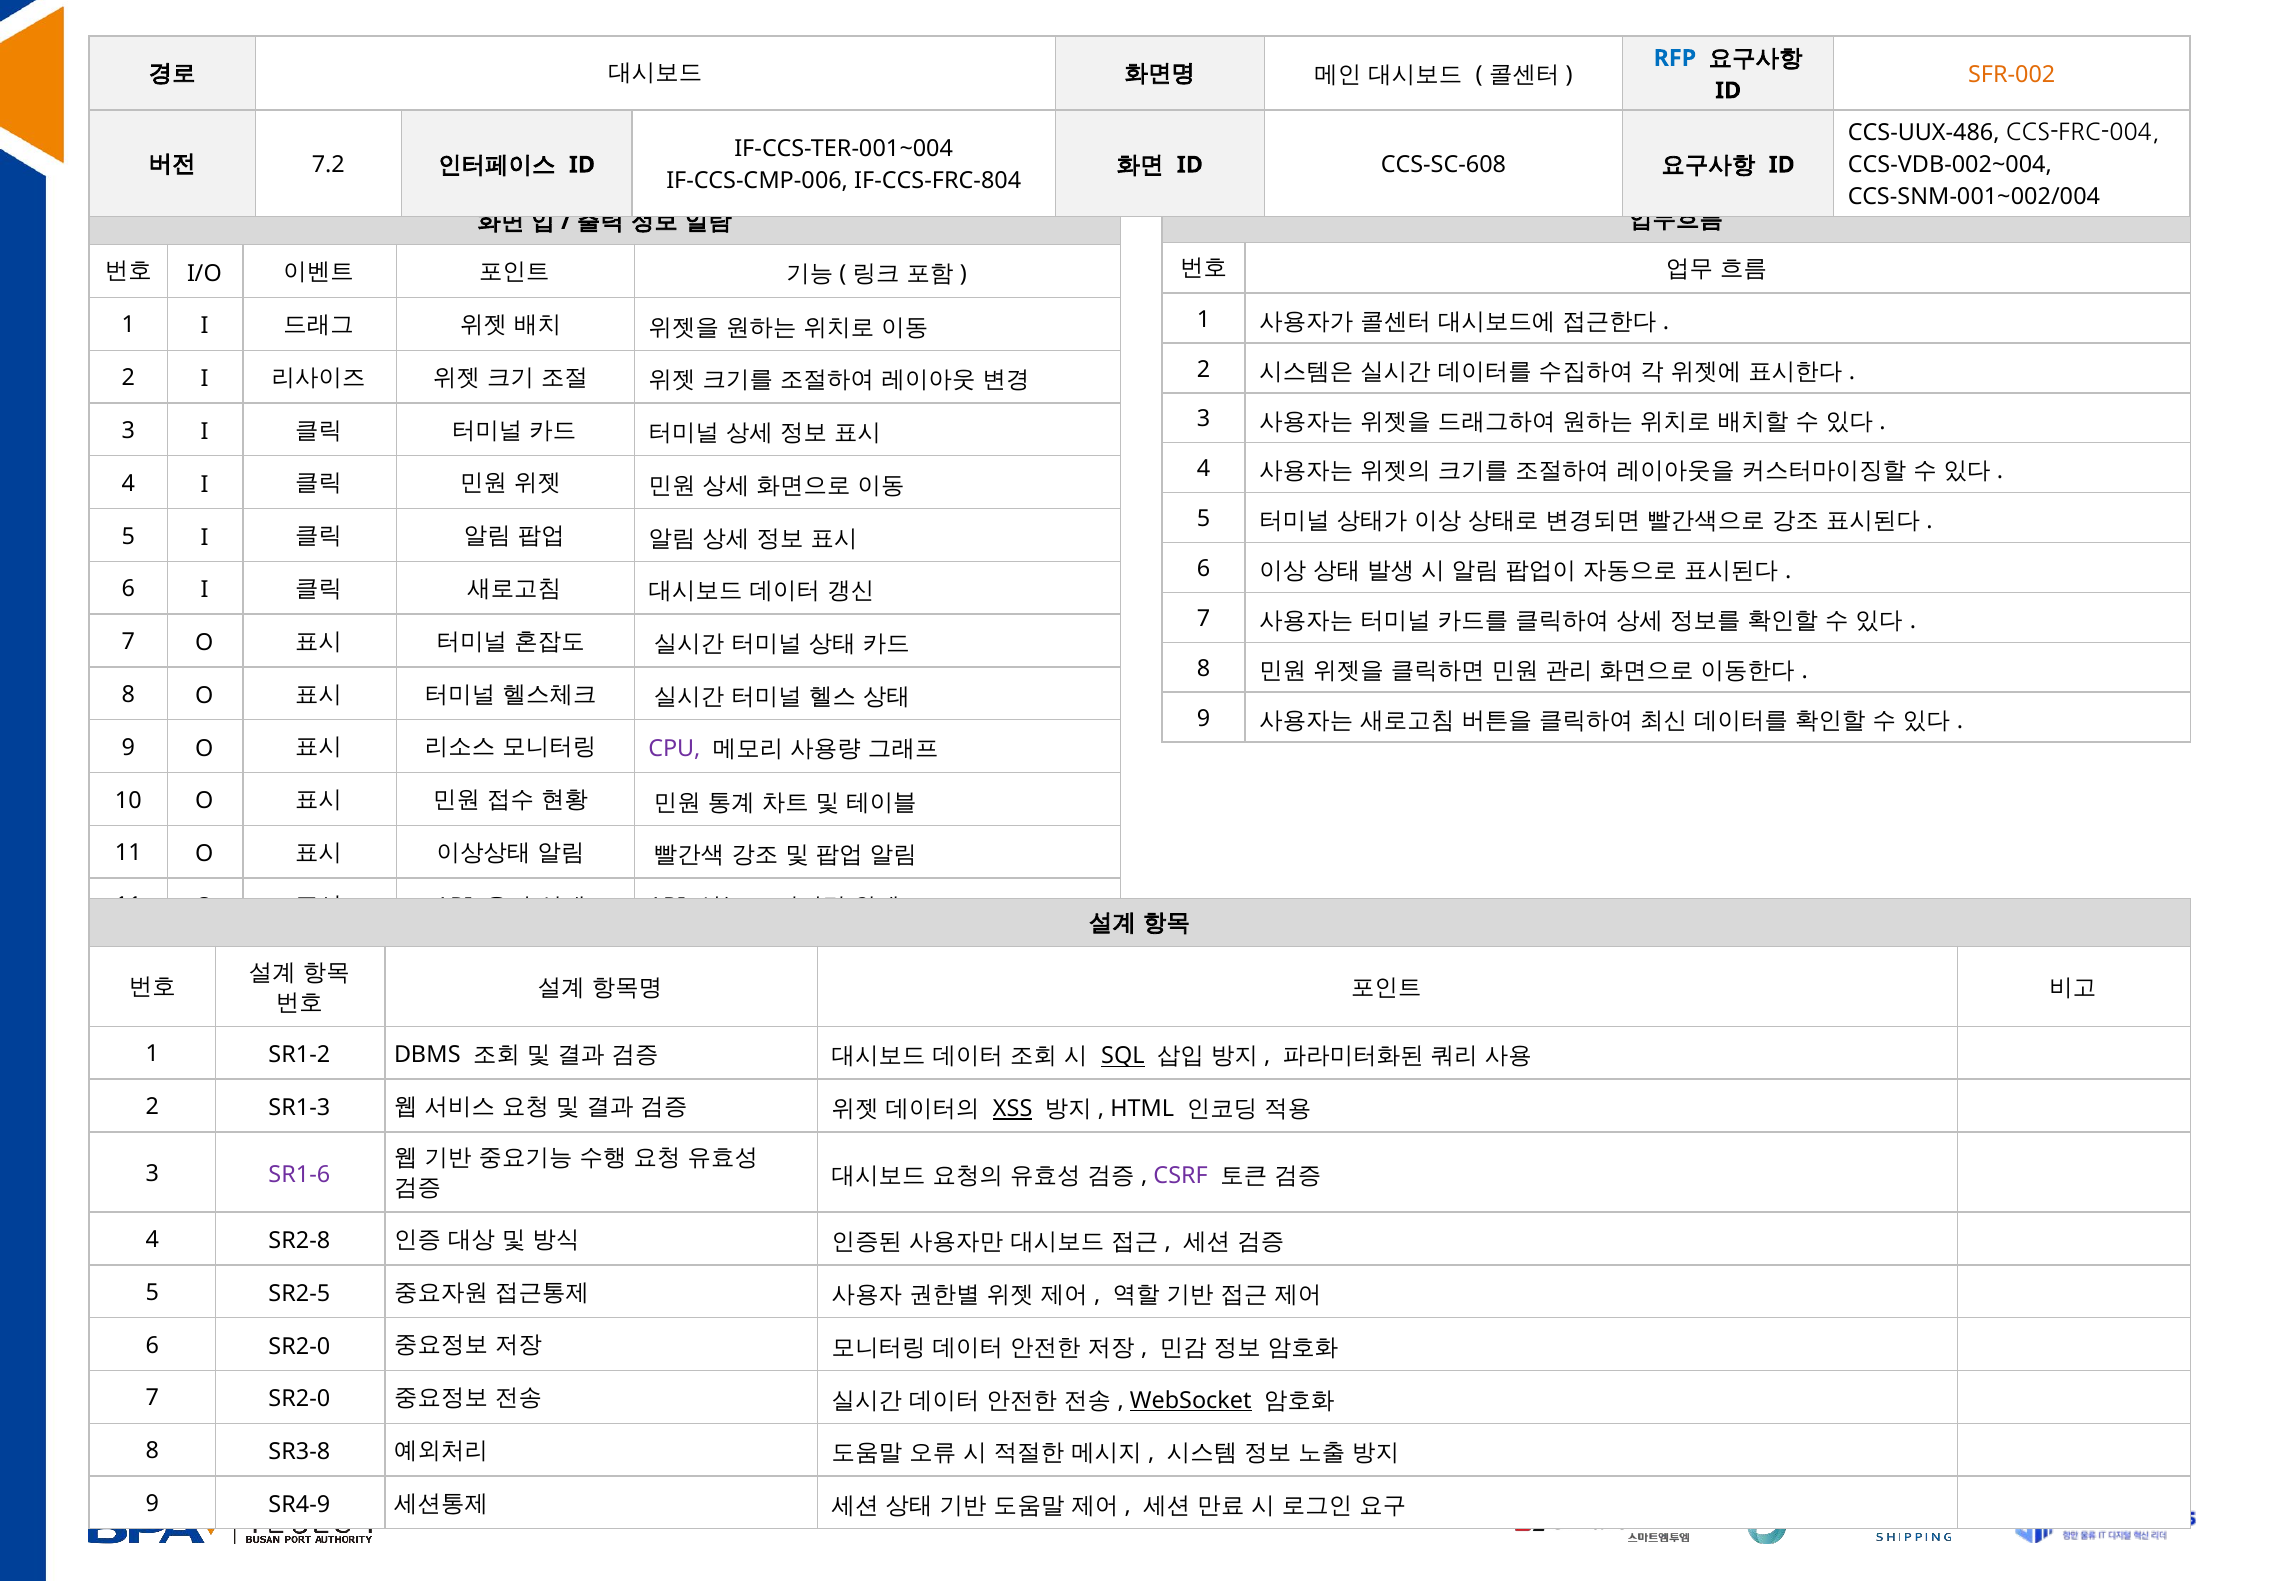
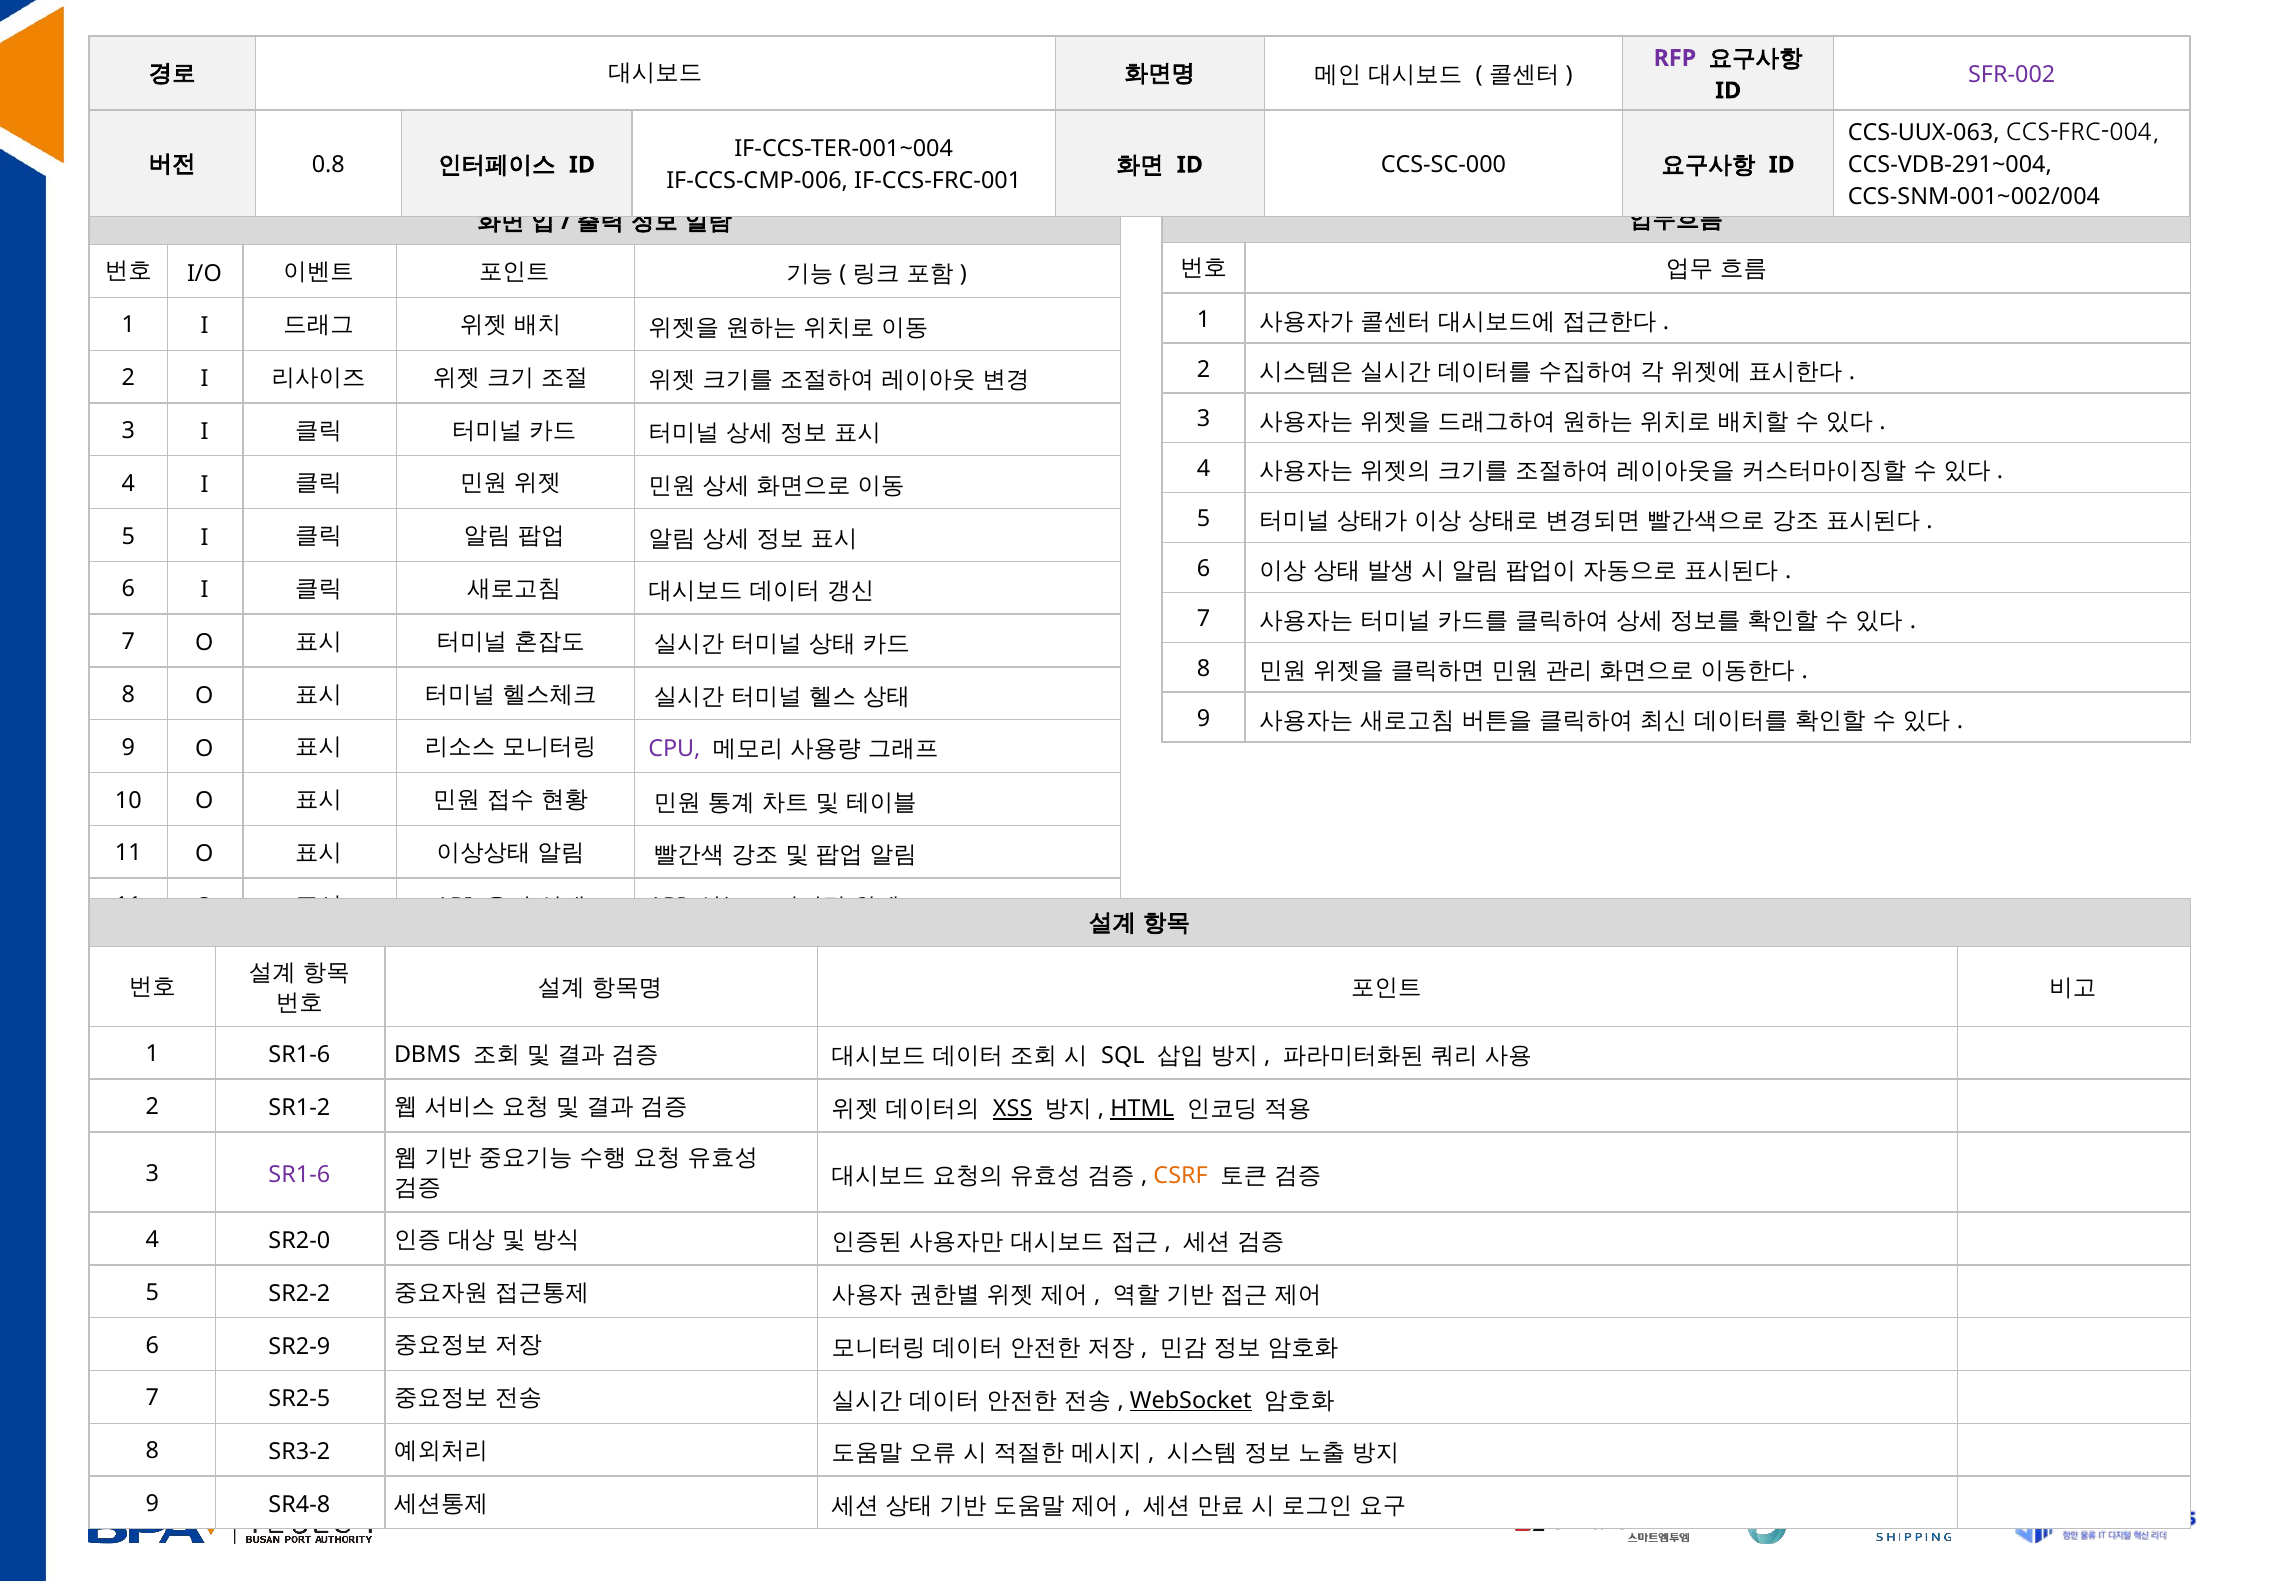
RFP colour: blue -> purple (1675, 58)
SFR-002 colour: orange -> purple (2012, 74)
CCS-UUX-486: CCS-UUX-486 -> CCS-UUX-063 (1924, 132)
7.2: 7.2 -> 0.8 (328, 165)
CCS-SC-608: CCS-SC-608 -> CCS-SC-000 (1443, 165)
CCS-VDB-002~004: CCS-VDB-002~004 -> CCS-VDB-291~004 (1950, 165)
IF-CCS-FRC-804: IF-CCS-FRC-804 -> IF-CCS-FRC-001 (938, 181)
1 SR1-2: SR1-2 -> SR1-6 (299, 1055)
SQL underline: present -> none (1123, 1056)
SR1-3: SR1-3 -> SR1-2 (299, 1108)
HTML underline: none -> present (1142, 1109)
CSRF colour: purple -> orange (1181, 1175)
SR2-8: SR2-8 -> SR2-0 (299, 1240)
SR2-5: SR2-5 -> SR2-2 (299, 1293)
6 SR2-0: SR2-0 -> SR2-9 (299, 1346)
7 SR2-0: SR2-0 -> SR2-5 (299, 1399)
SR3-8: SR3-8 -> SR3-2 (299, 1451)
SR4-9: SR4-9 -> SR4-8 (299, 1504)
